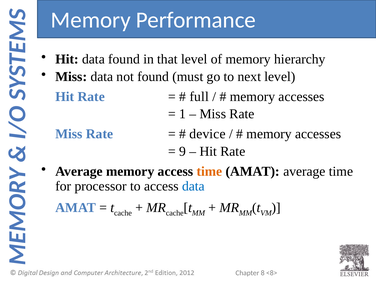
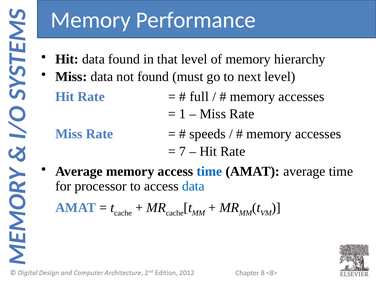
device: device -> speeds (208, 134)
9: 9 -> 7 (183, 151)
time colour: orange -> blue (209, 171)
